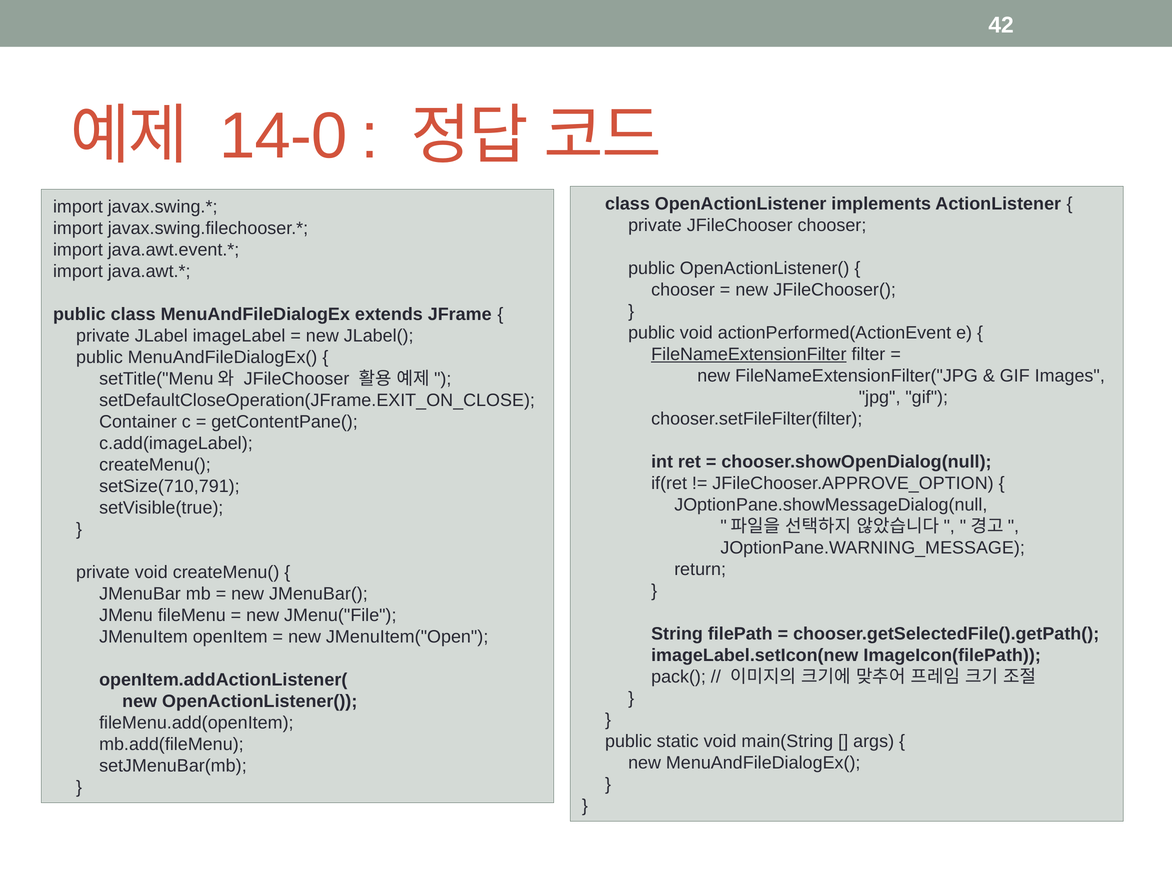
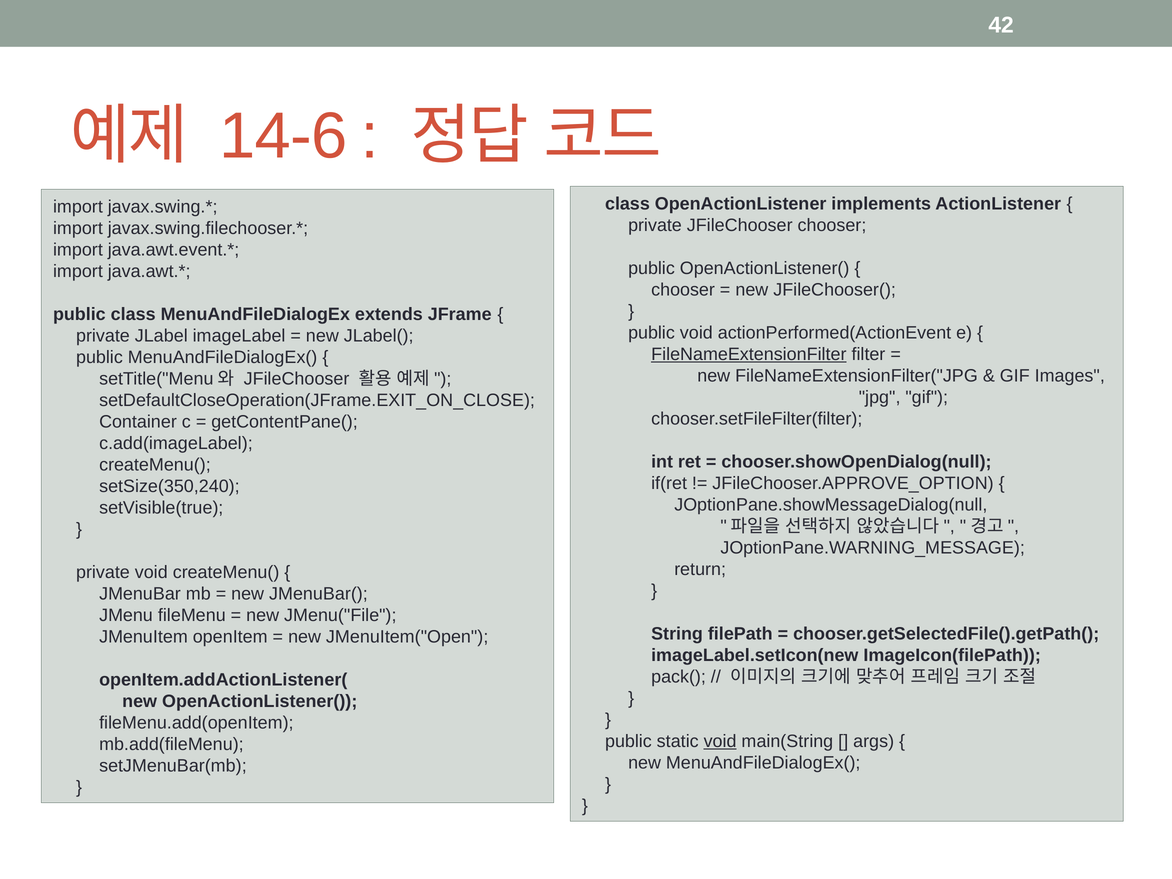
14-0: 14-0 -> 14-6 (283, 136)
setSize(710,791: setSize(710,791 -> setSize(350,240 (169, 487)
void underline: none -> present (720, 741)
